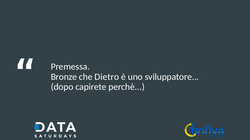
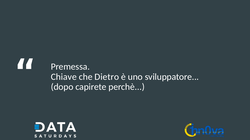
Bronze: Bronze -> Chiave (64, 77)
